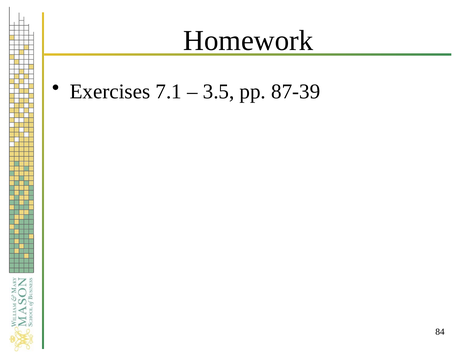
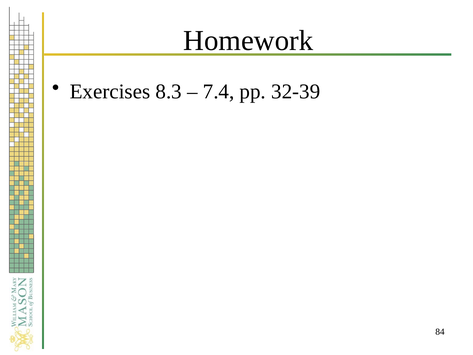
7.1: 7.1 -> 8.3 (169, 91)
3.5: 3.5 -> 7.4 (219, 91)
87-39: 87-39 -> 32-39 (296, 91)
